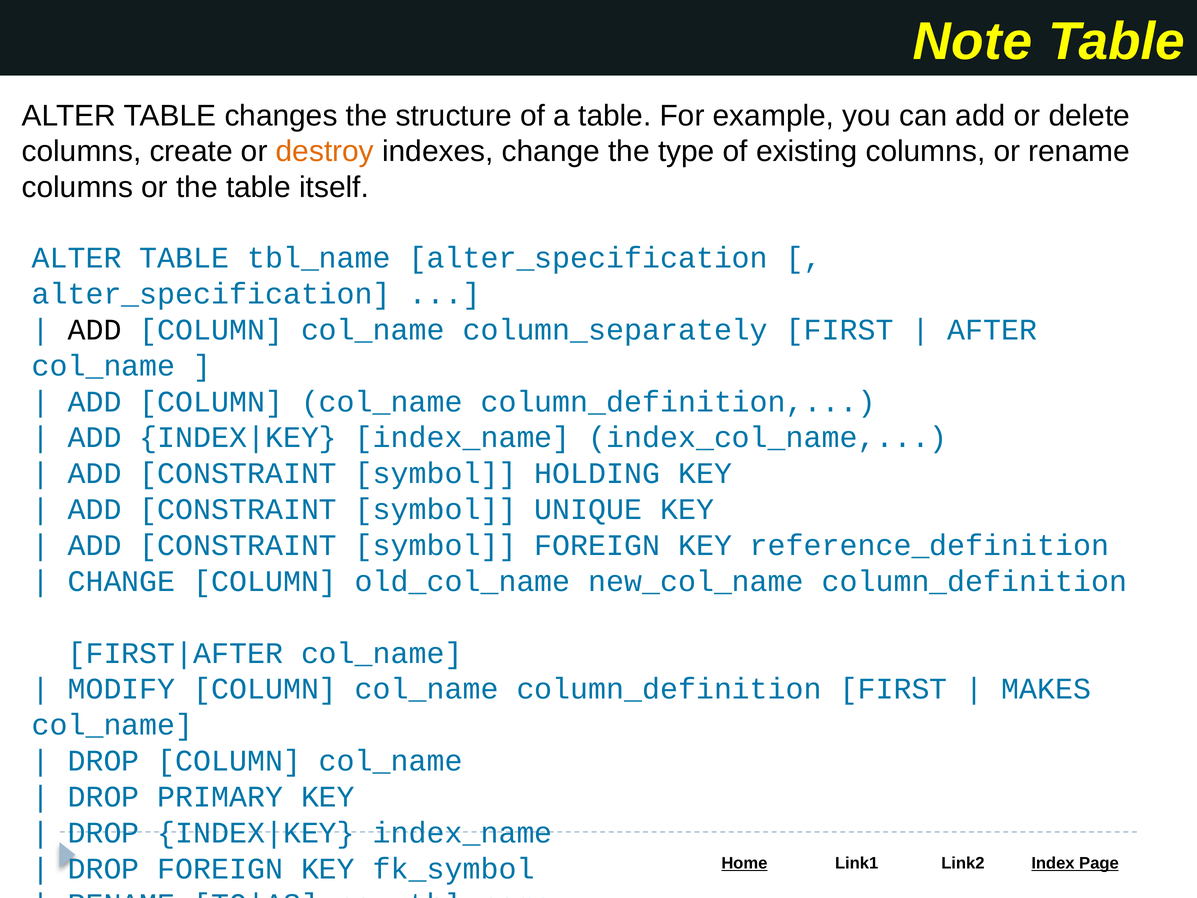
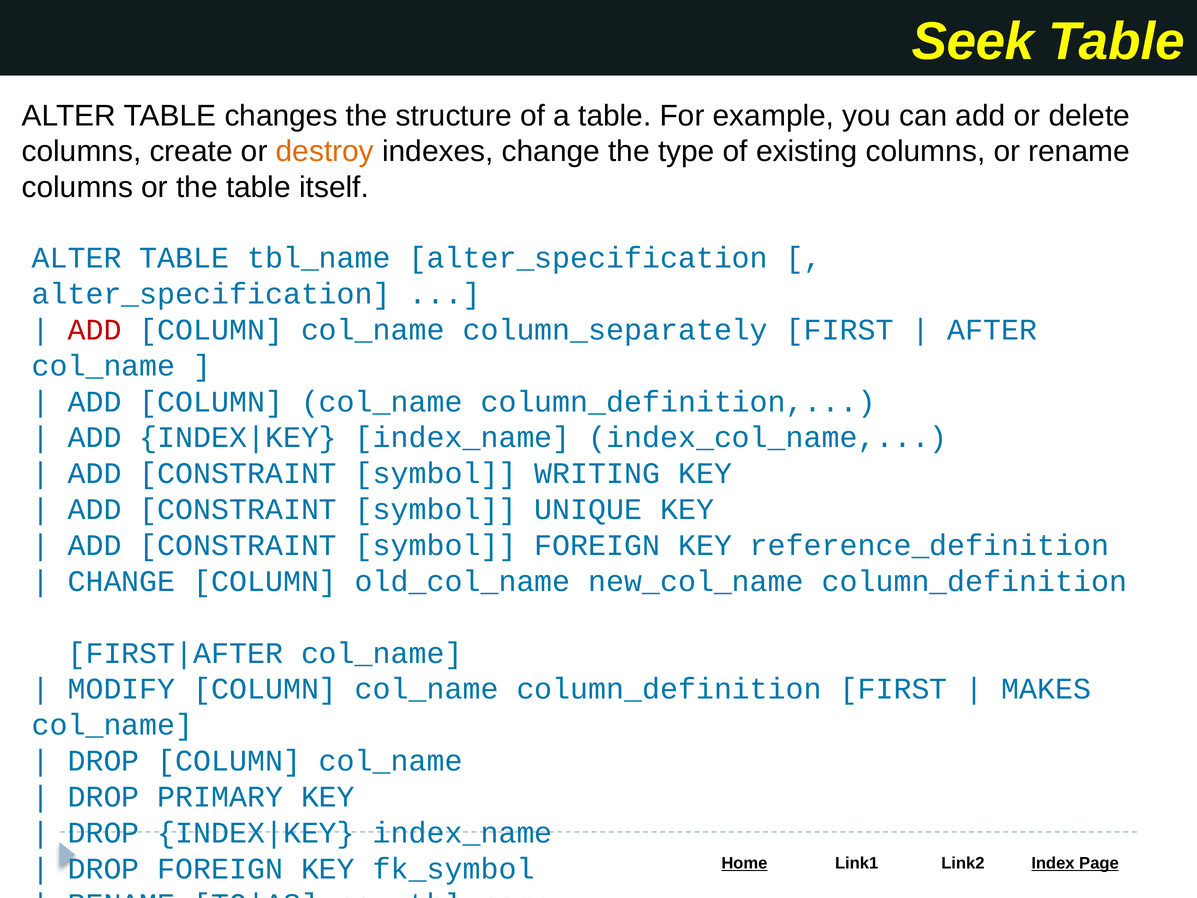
Note: Note -> Seek (973, 42)
ADD colour: black -> red (95, 330)
HOLDING: HOLDING -> WRITING (597, 473)
